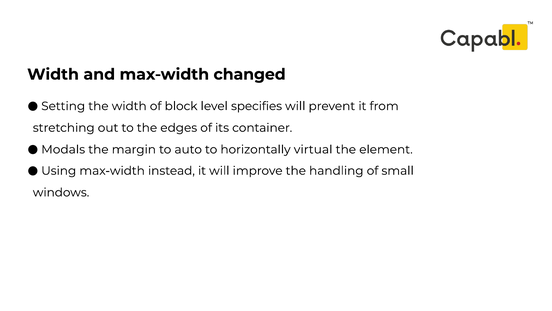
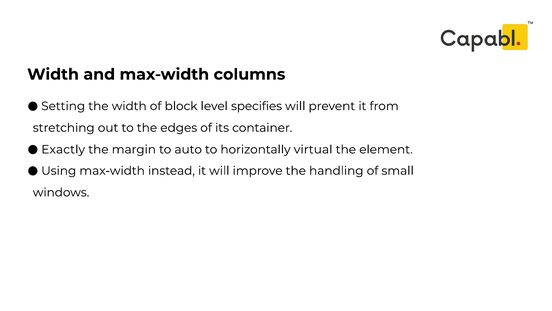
changed: changed -> columns (249, 74)
Modals: Modals -> Exactly (63, 149)
